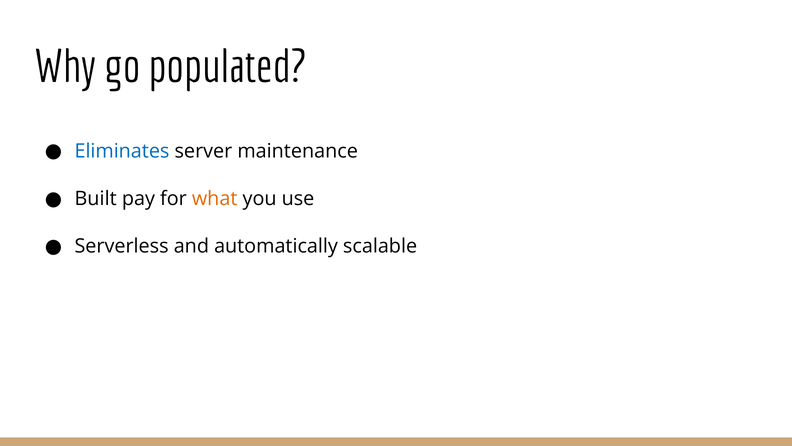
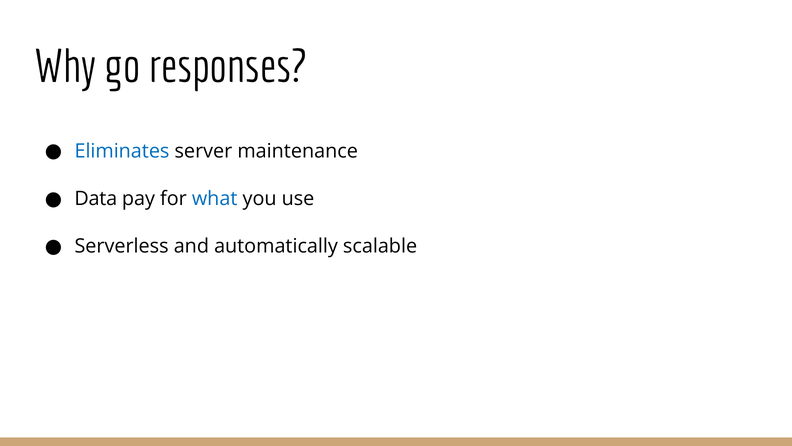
populated: populated -> responses (228, 67)
Built: Built -> Data (96, 199)
what colour: orange -> blue (215, 199)
